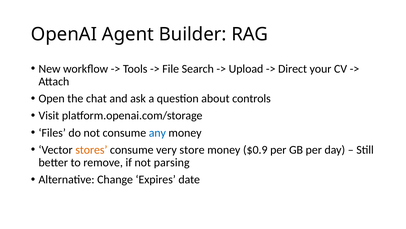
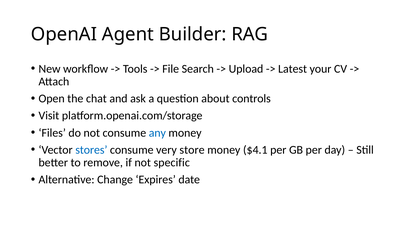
Direct: Direct -> Latest (293, 69)
stores colour: orange -> blue (91, 149)
$0.9: $0.9 -> $4.1 (255, 149)
parsing: parsing -> specific (172, 162)
